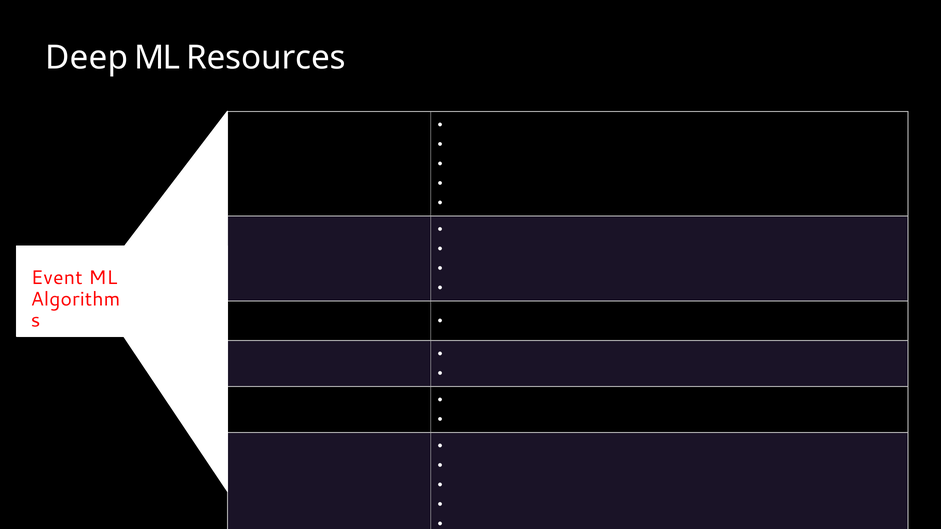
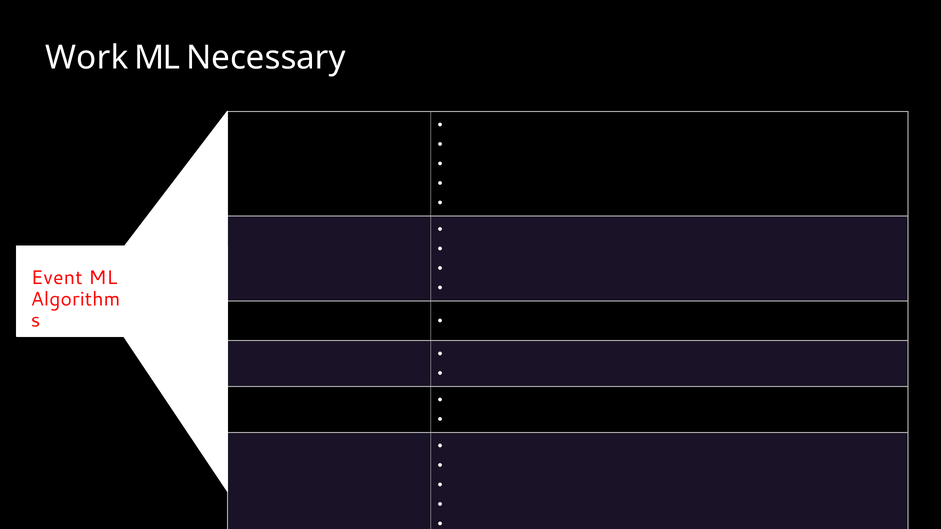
Deep: Deep -> Work (87, 58)
Resources: Resources -> Necessary (266, 58)
